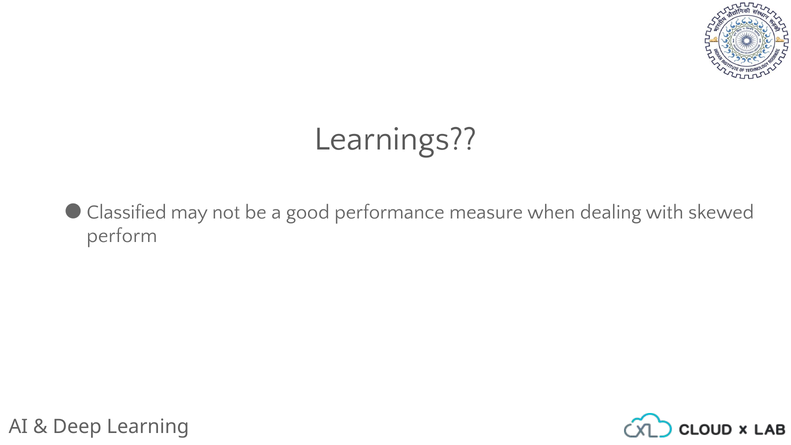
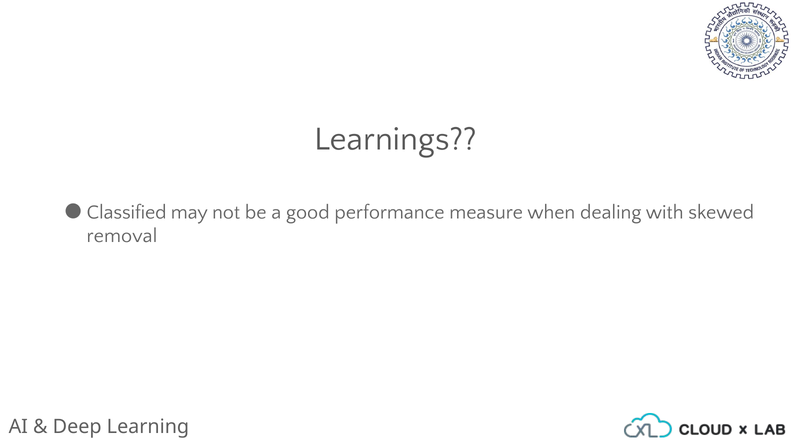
perform: perform -> removal (122, 236)
